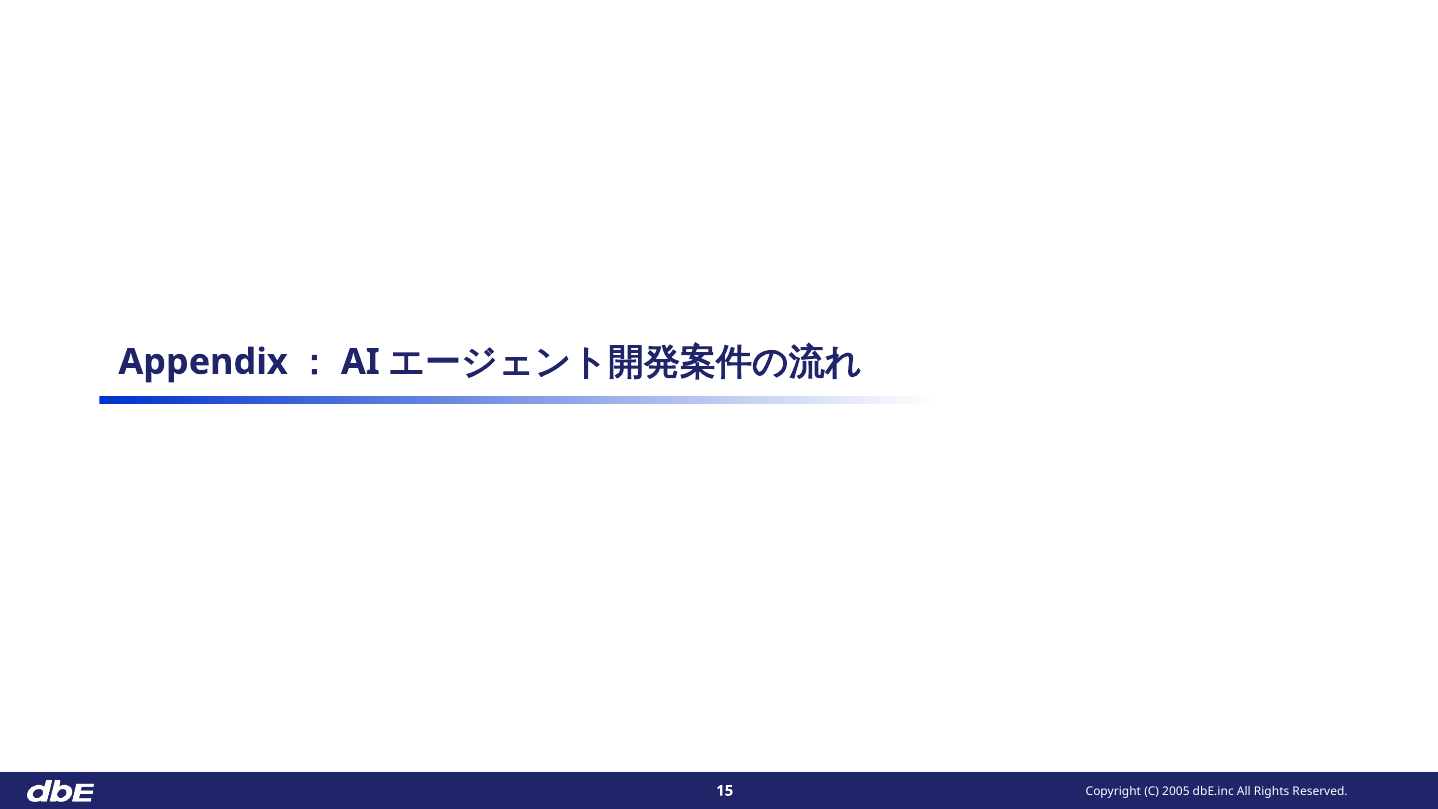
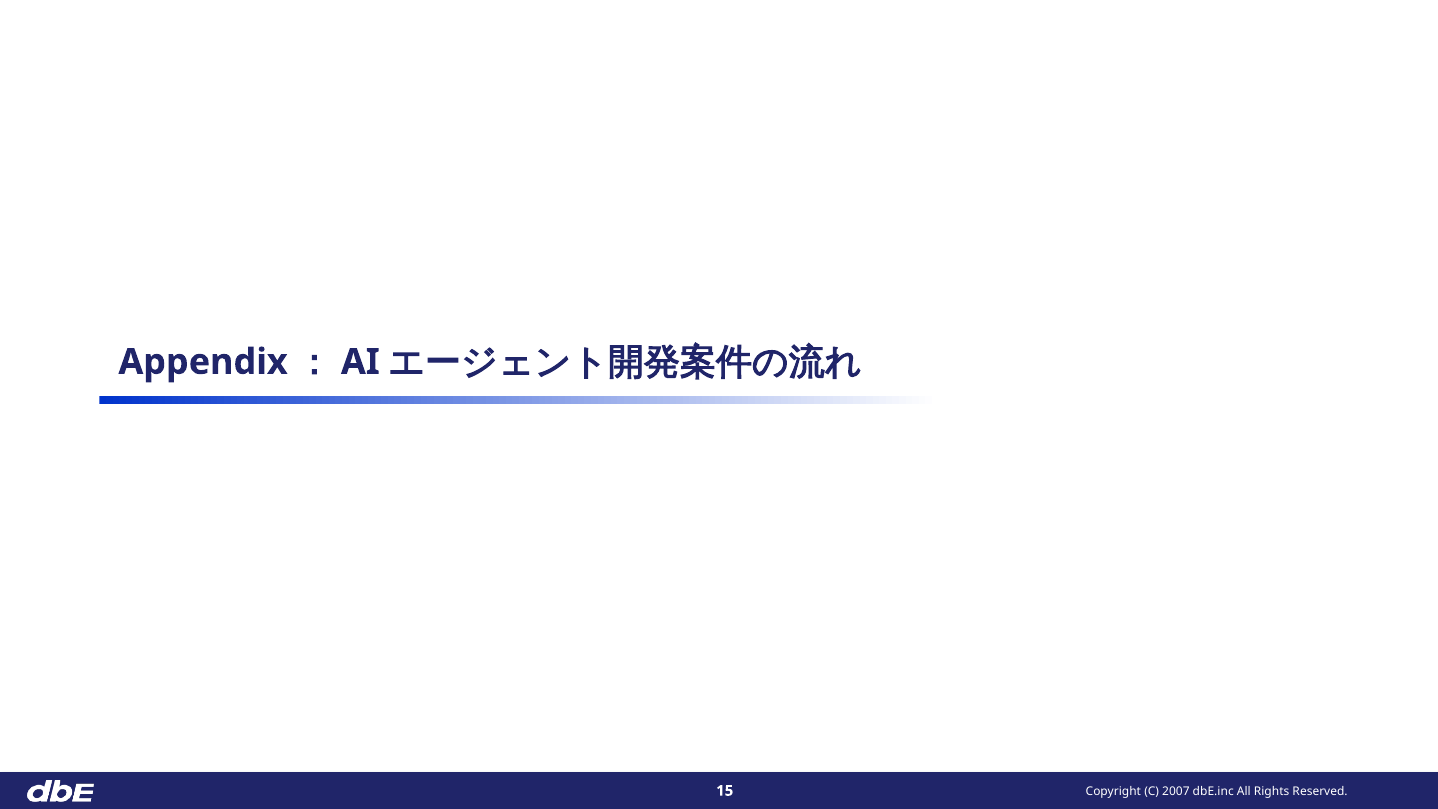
2005: 2005 -> 2007 (1176, 791)
